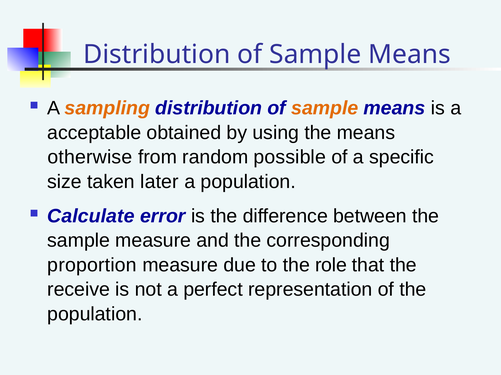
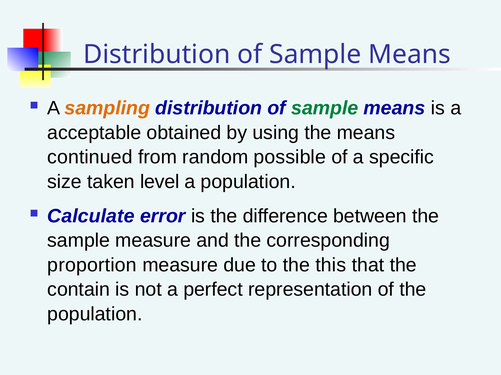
sample colour: orange -> green (325, 108)
otherwise: otherwise -> continued (90, 158)
later: later -> level (160, 182)
role: role -> this (331, 266)
receive: receive -> contain (79, 290)
